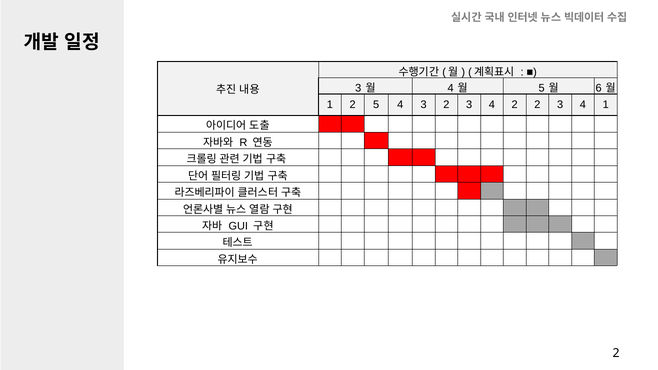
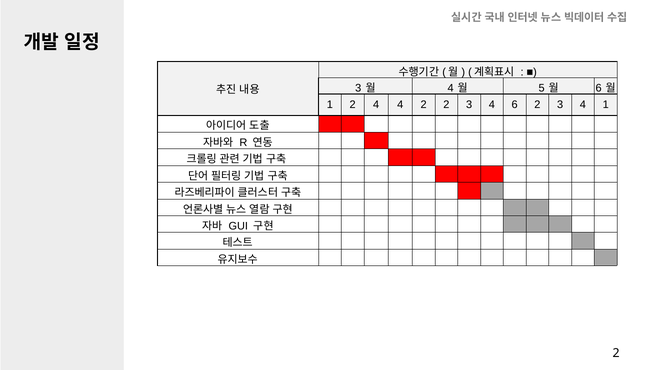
2 5: 5 -> 4 (376, 105)
4 3: 3 -> 2 (424, 105)
4 2: 2 -> 6 (515, 105)
